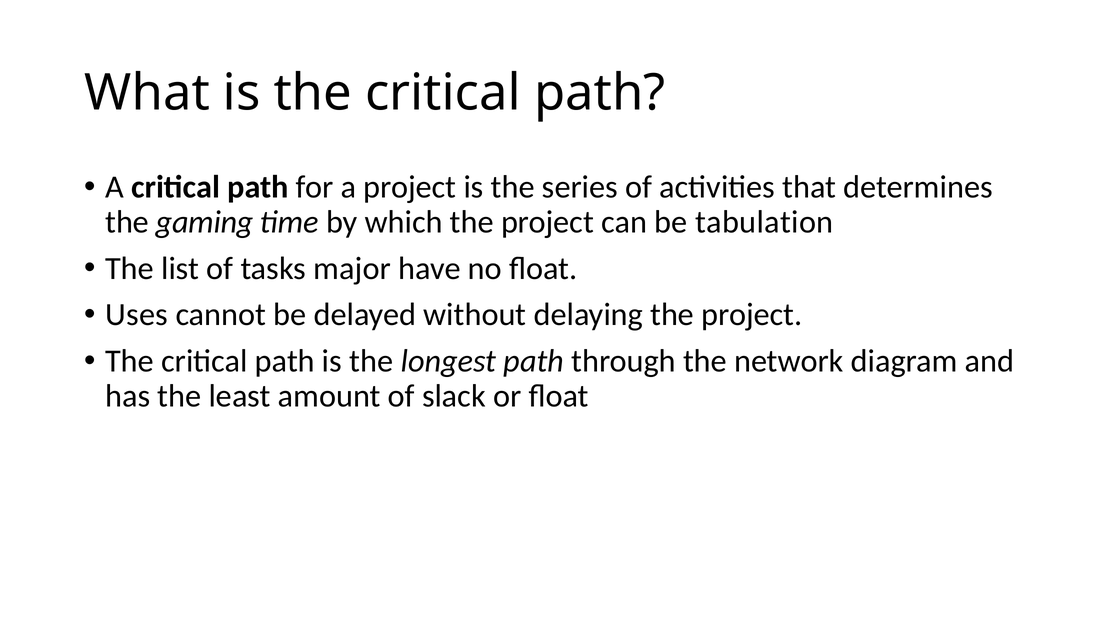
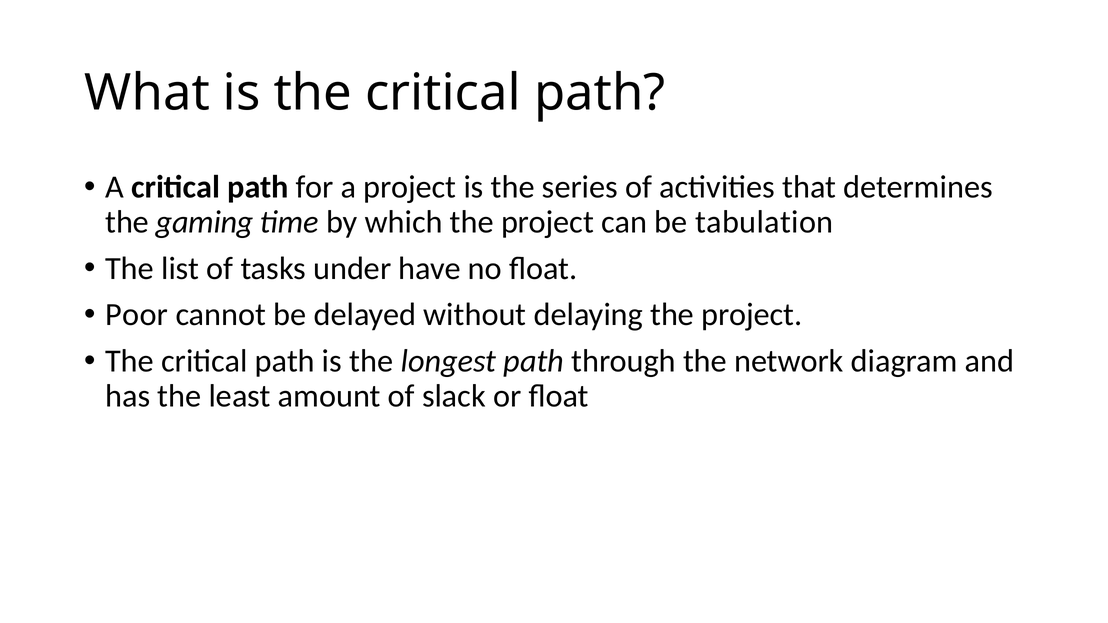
major: major -> under (352, 269)
Uses: Uses -> Poor (137, 315)
